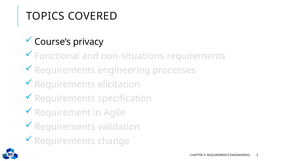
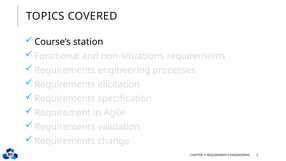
privacy: privacy -> station (88, 42)
